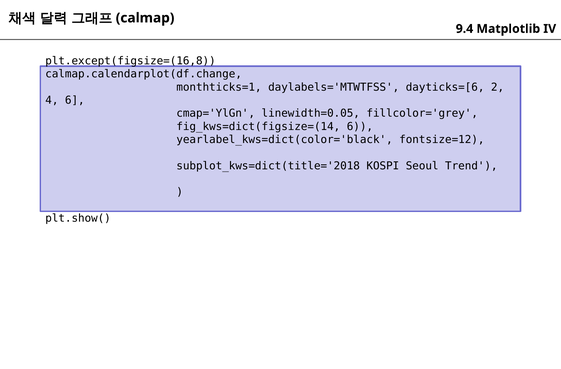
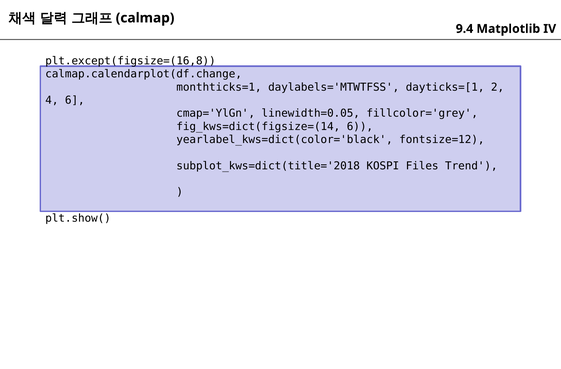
dayticks=[6: dayticks=[6 -> dayticks=[1 (445, 87)
Seoul: Seoul -> Files (422, 166)
